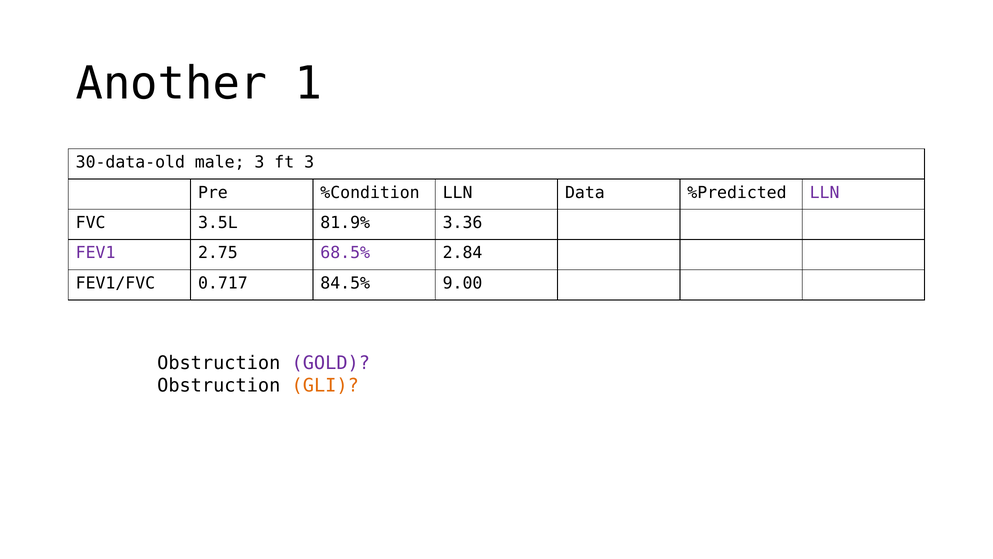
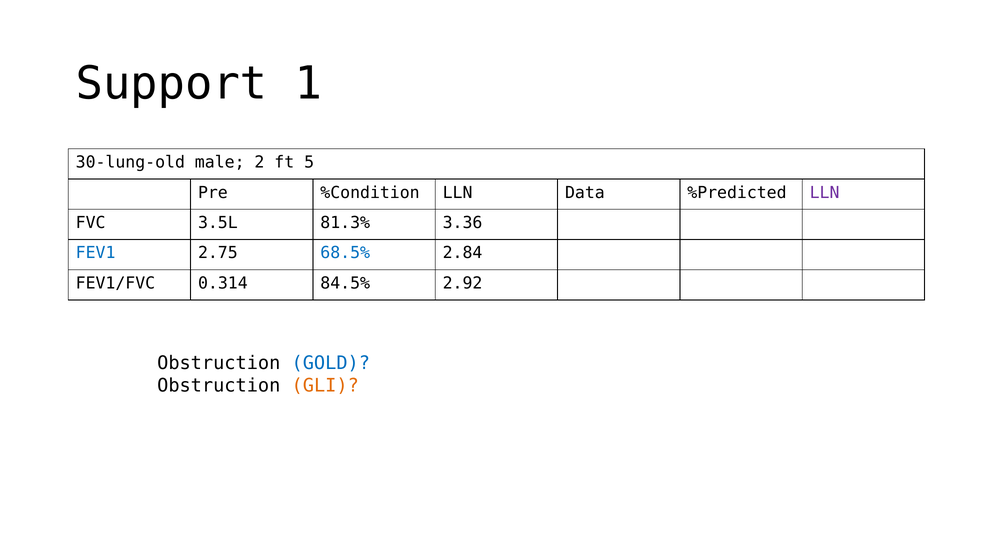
Another: Another -> Support (172, 83)
30-data-old: 30-data-old -> 30-lung-old (130, 162)
male 3: 3 -> 2 (259, 162)
ft 3: 3 -> 5 (309, 162)
81.9%: 81.9% -> 81.3% (345, 223)
FEV1 colour: purple -> blue (96, 253)
68.5% colour: purple -> blue (345, 253)
0.717: 0.717 -> 0.314 (223, 283)
9.00: 9.00 -> 2.92 (463, 283)
GOLD colour: purple -> blue (331, 363)
